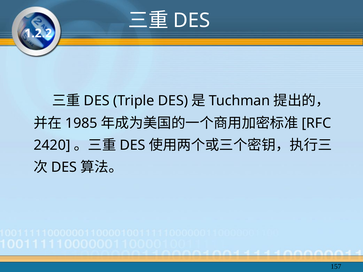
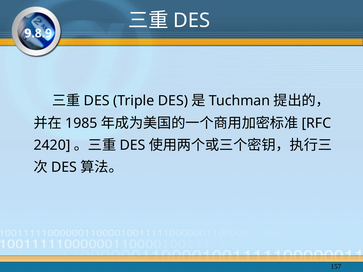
1.2.2: 1.2.2 -> 9.8.9 (38, 33)
